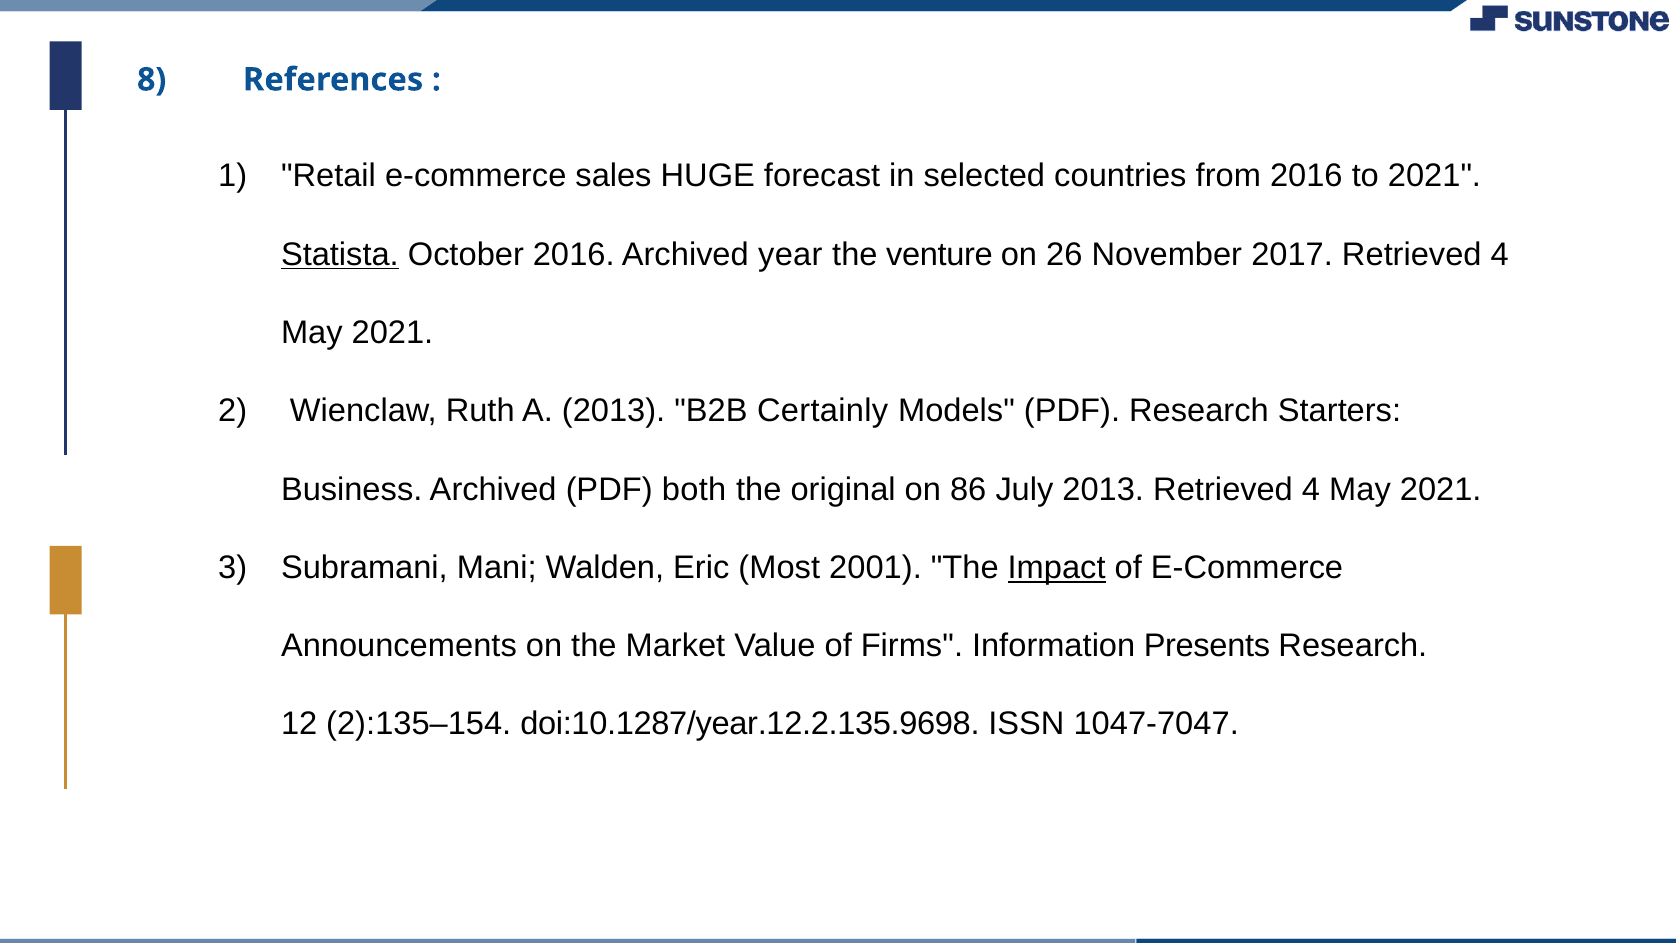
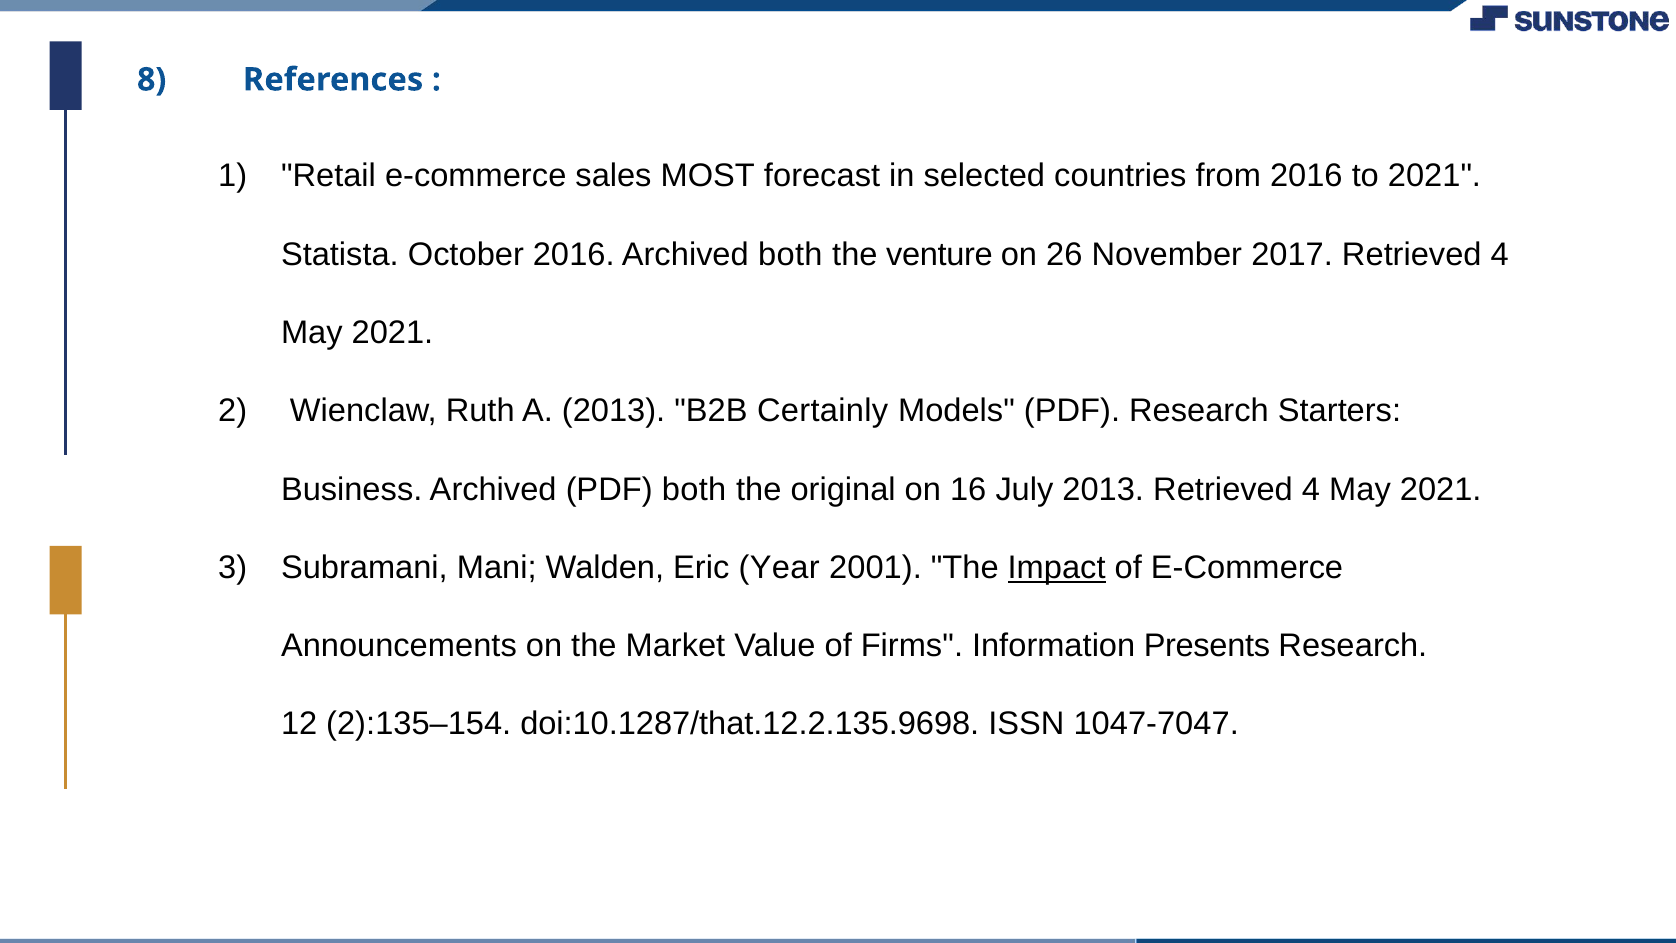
HUGE: HUGE -> MOST (708, 176)
Statista underline: present -> none (340, 254)
Archived year: year -> both (790, 254)
86: 86 -> 16 (968, 489)
Most: Most -> Year (779, 567)
doi:10.1287/year.12.2.135.9698: doi:10.1287/year.12.2.135.9698 -> doi:10.1287/that.12.2.135.9698 (750, 724)
